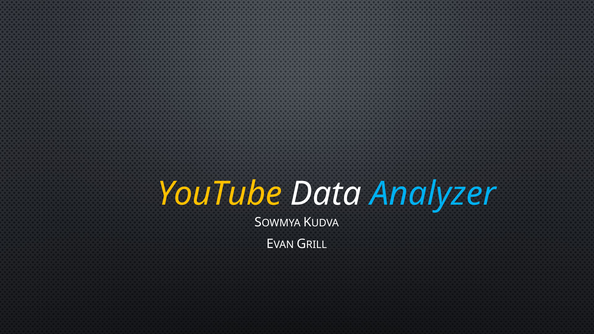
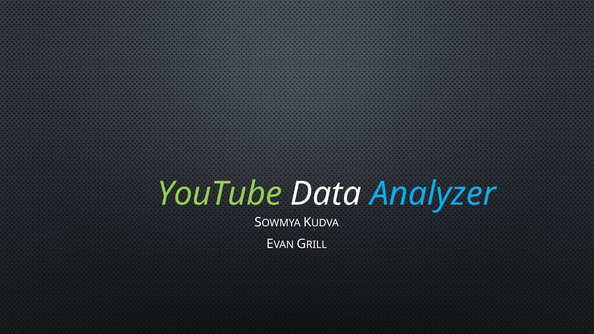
YouTube colour: yellow -> light green (220, 194)
